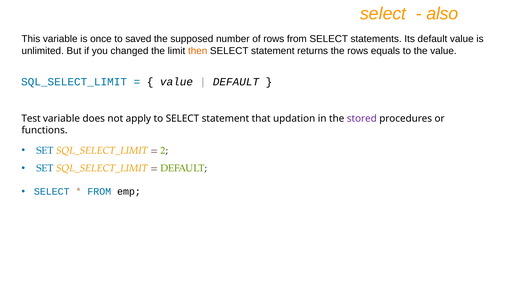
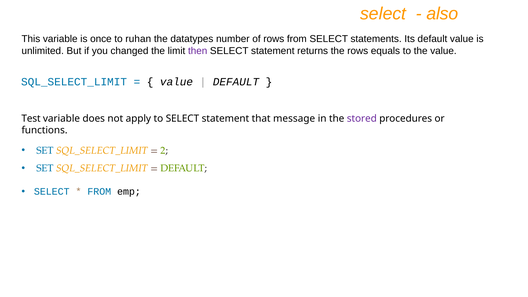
saved: saved -> ruhan (138, 39)
supposed: supposed -> datatypes (192, 39)
then colour: orange -> purple (198, 51)
updation: updation -> message (294, 119)
